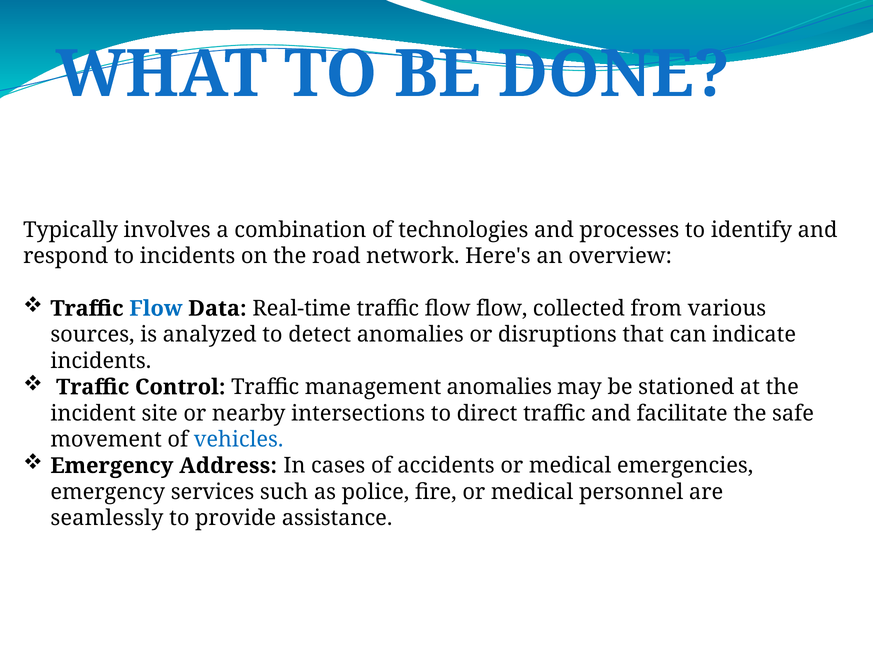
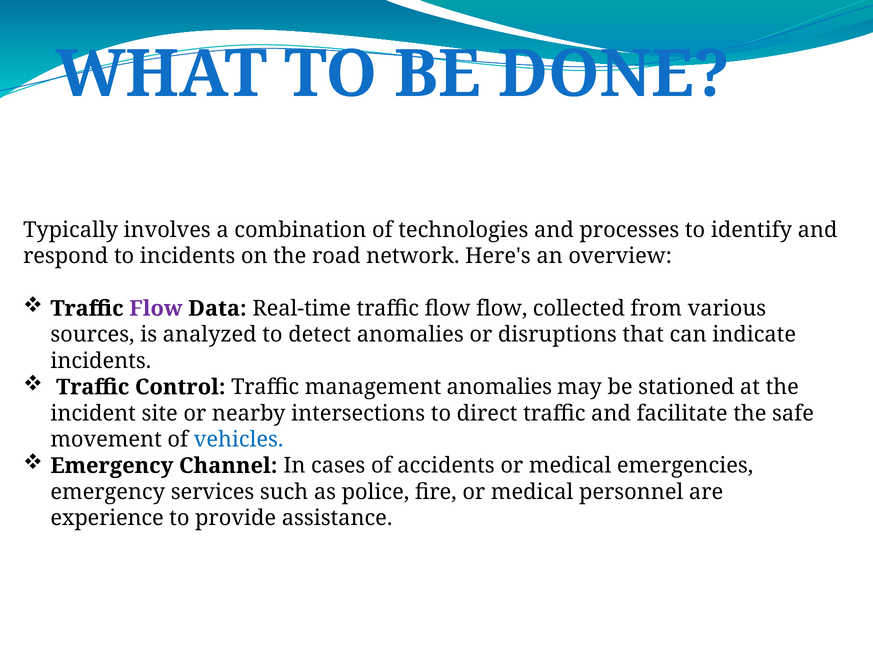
Flow colour: blue -> purple (156, 308)
Address: Address -> Channel (228, 466)
seamlessly: seamlessly -> experience (107, 518)
